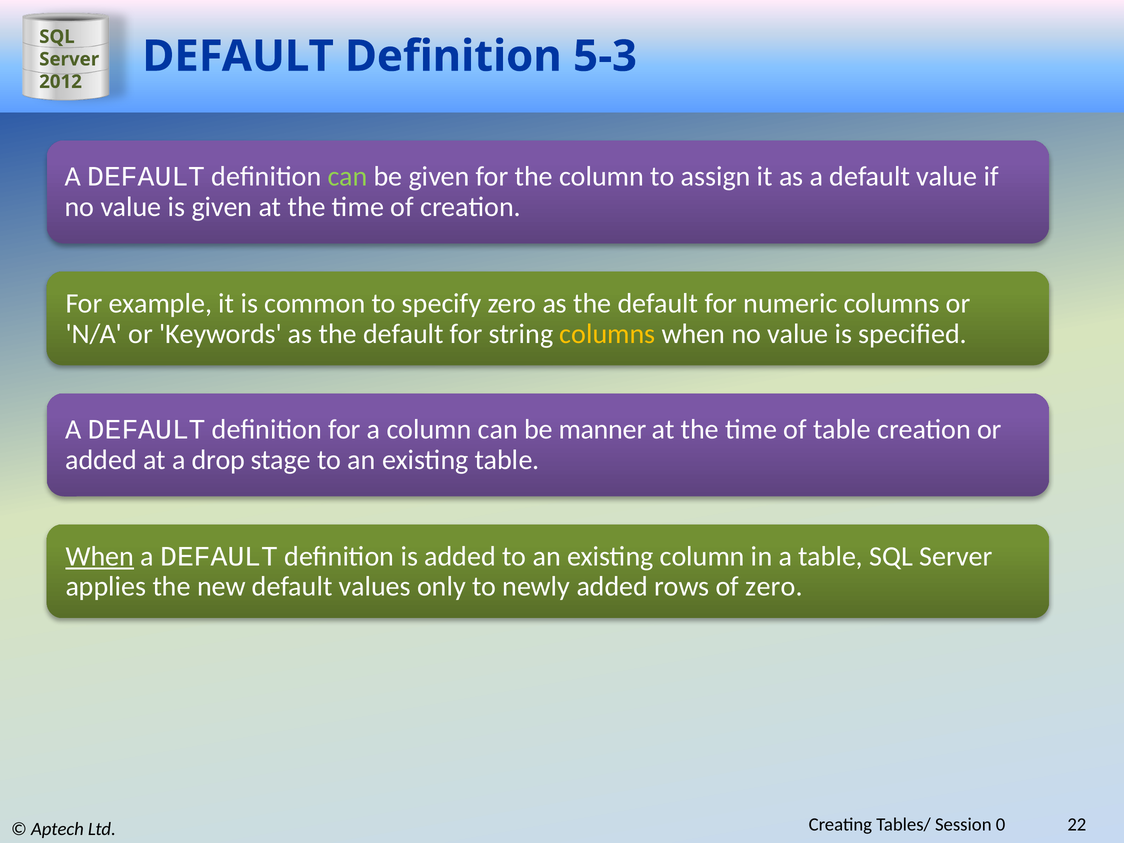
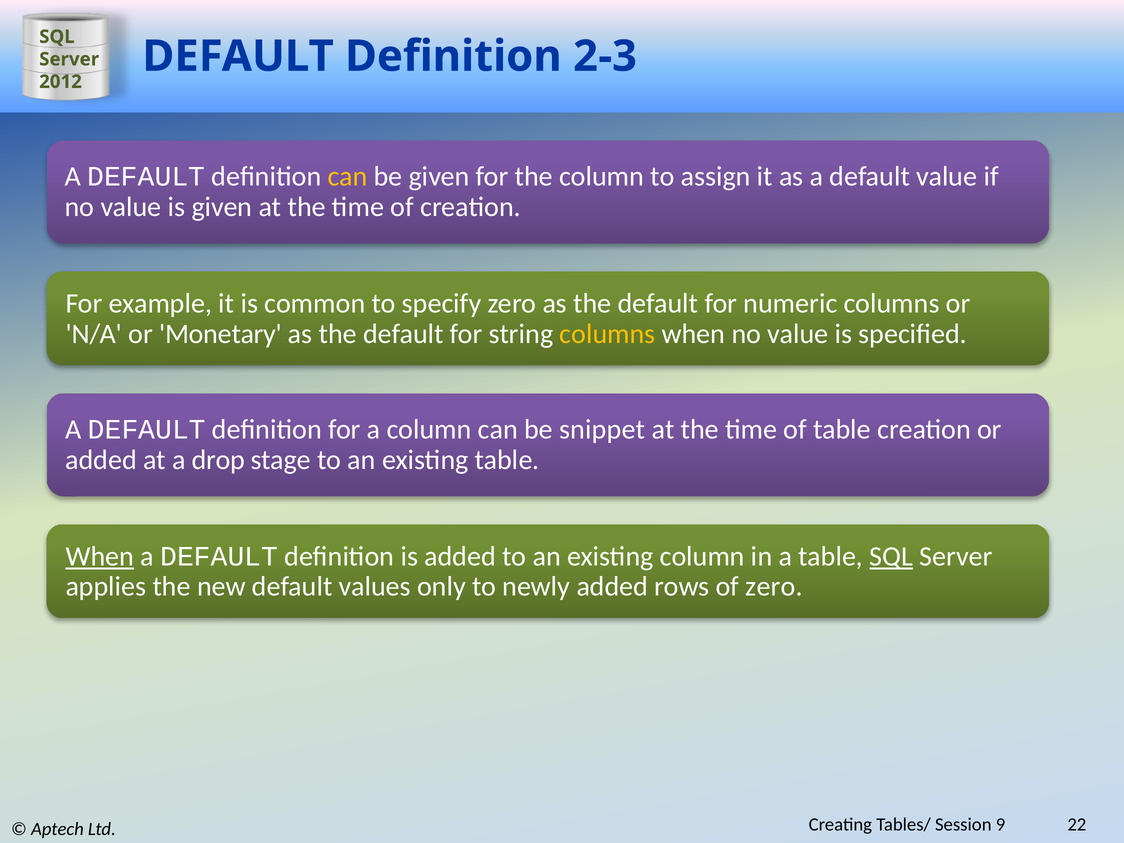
5-3: 5-3 -> 2-3 (605, 56)
can colour: light green -> yellow (348, 177)
Keywords: Keywords -> Monetary (221, 334)
manner: manner -> snippet (602, 430)
SQL underline: none -> present (891, 556)
0: 0 -> 9 (1000, 825)
